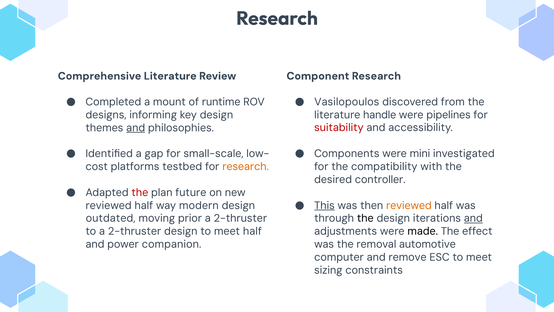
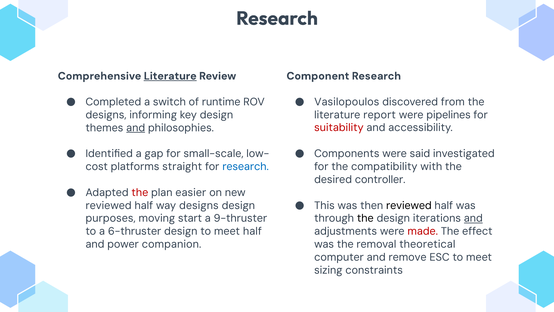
Literature underline: none -> present (170, 76)
mount: mount -> switch (169, 102)
handle: handle -> report (380, 115)
mini: mini -> said (420, 153)
testbed: testbed -> straight (182, 166)
research colour: orange -> blue (246, 166)
future: future -> easier (191, 192)
This underline: present -> none (324, 205)
reviewed colour: orange -> black (409, 205)
way modern: modern -> designs (199, 205)
outdated: outdated -> purposes (111, 218)
prior: prior -> start (190, 218)
2-thruster: 2-thruster -> 9-thruster (240, 218)
to a 2-thruster: 2-thruster -> 6-thruster (135, 231)
made colour: black -> red (423, 231)
automotive: automotive -> theoretical (427, 244)
